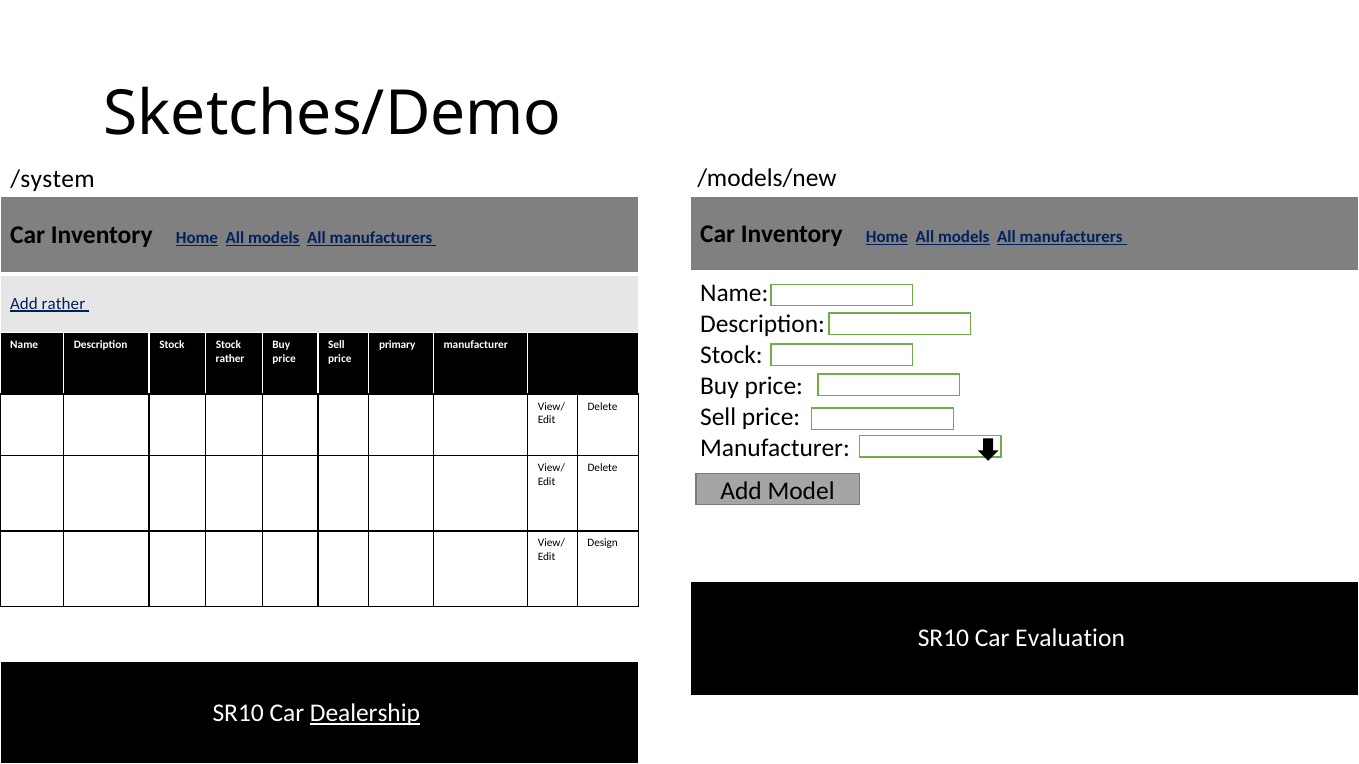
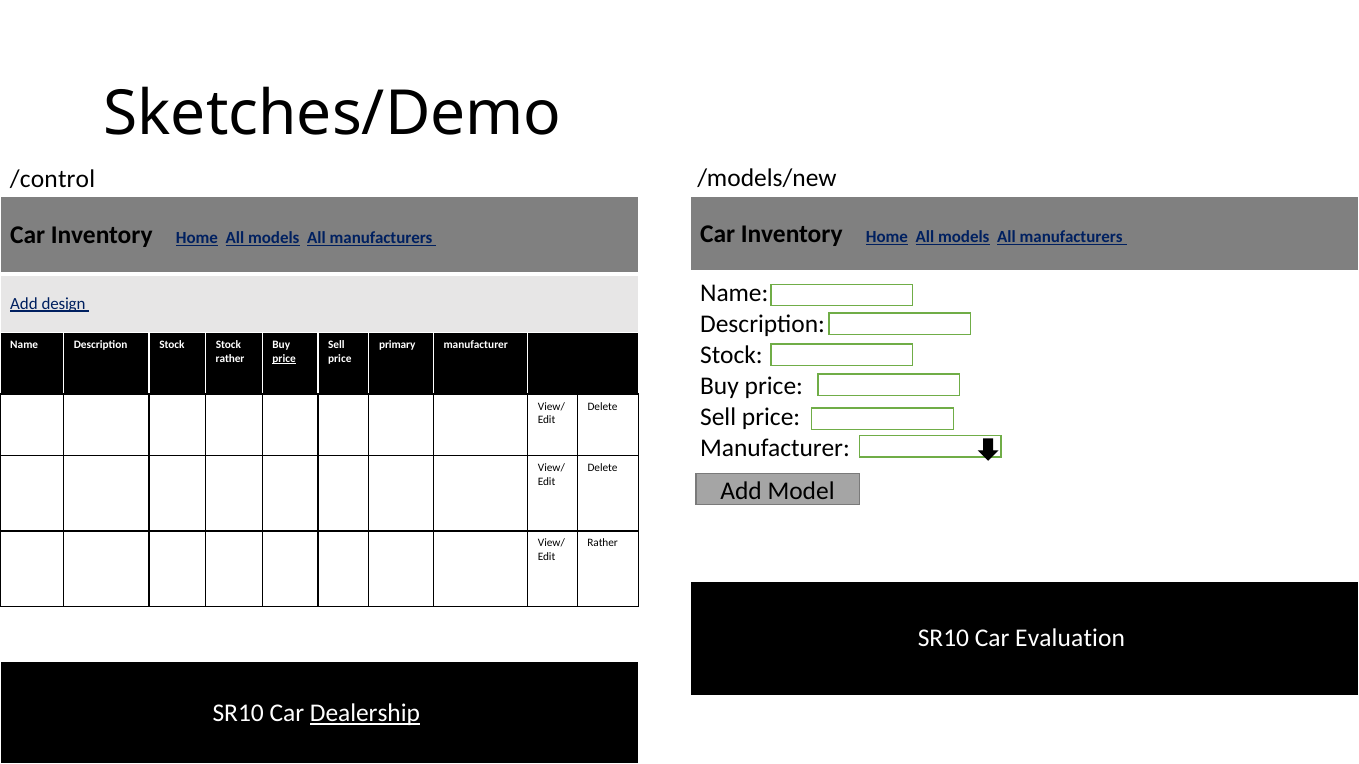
/system: /system -> /control (53, 180)
Add rather: rather -> design (64, 304)
price underline: none -> present (284, 359)
Design: Design -> Rather (603, 544)
